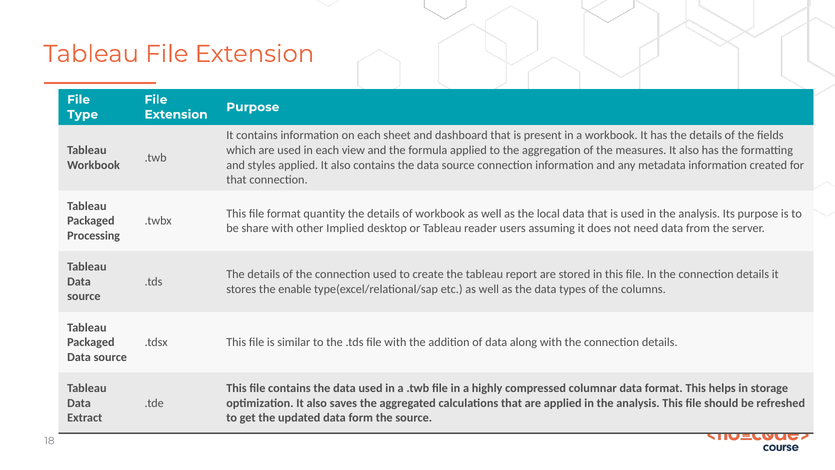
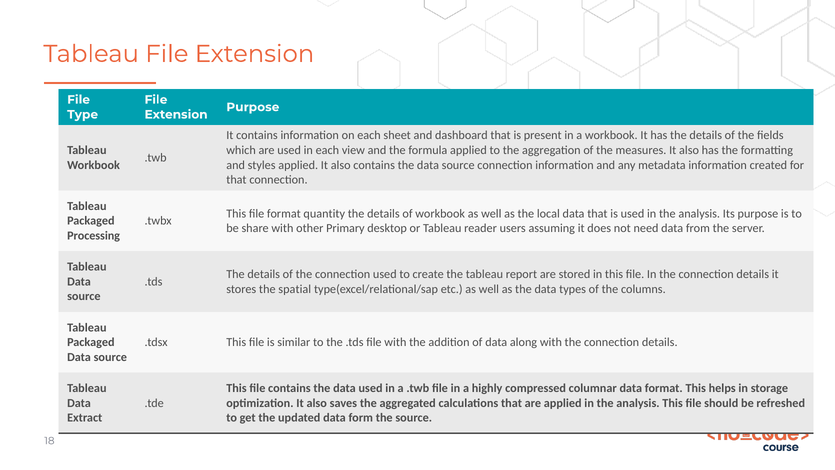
Implied: Implied -> Primary (345, 228)
enable: enable -> spatial (295, 289)
